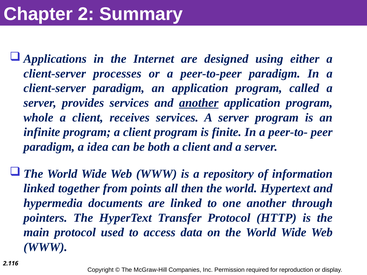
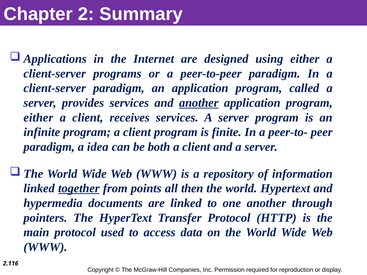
processes: processes -> programs (117, 74)
whole: whole -> either (38, 118)
together underline: none -> present (79, 189)
